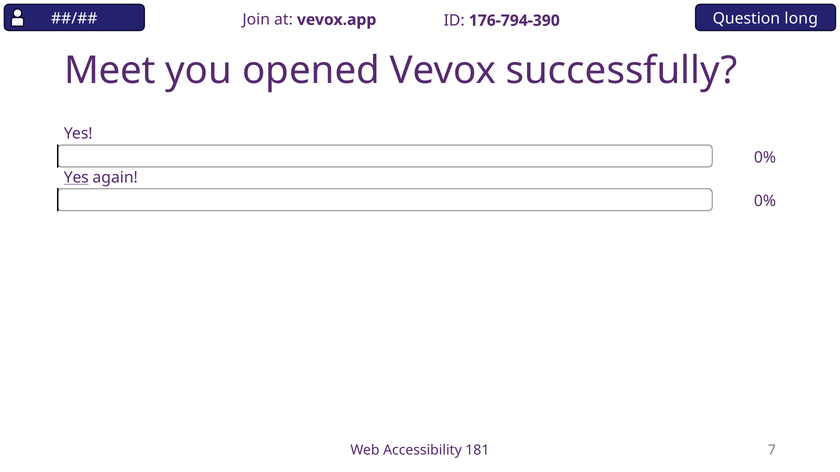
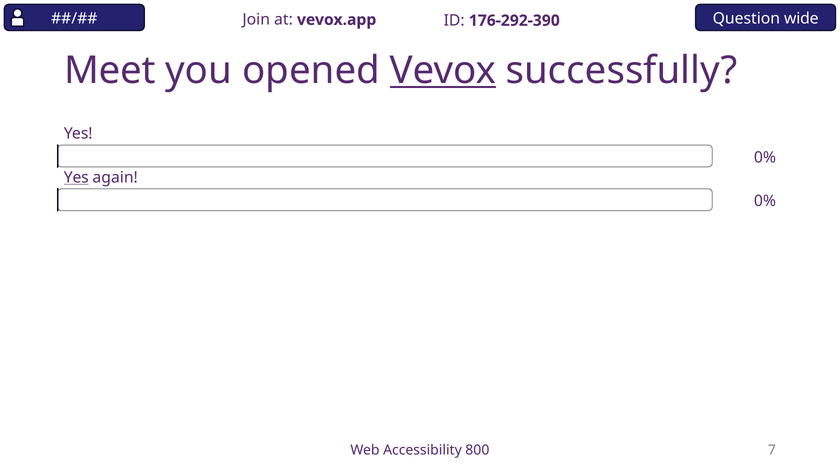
long: long -> wide (801, 19)
176-794-390: 176-794-390 -> 176-292-390 (514, 21)
Vevox underline: none -> present (443, 71)
181: 181 -> 800 (477, 450)
